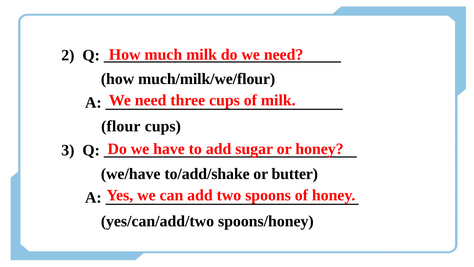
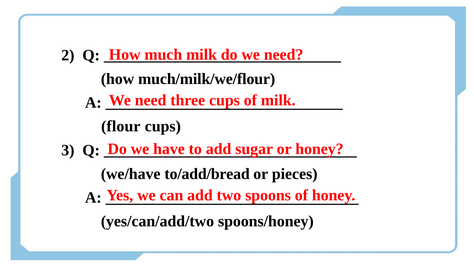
to/add/shake: to/add/shake -> to/add/bread (207, 174)
butter: butter -> pieces (295, 174)
